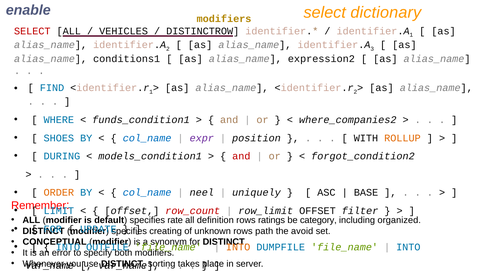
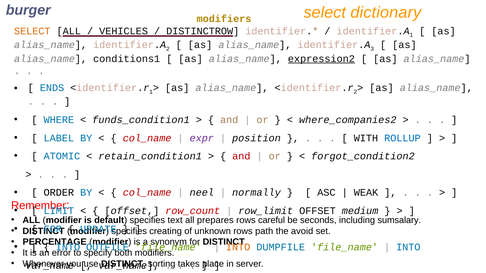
enable: enable -> burger (28, 10)
SELECT colour: red -> orange (32, 31)
expression2 underline: none -> present (321, 59)
FIND: FIND -> ENDS (52, 88)
SHOES: SHOES -> LABEL (59, 138)
col_name colour: blue -> red (147, 138)
ROLLUP colour: orange -> blue (402, 138)
DURING: DURING -> ATOMIC (62, 156)
models_condition1: models_condition1 -> retain_condition1 (150, 156)
ORDER colour: orange -> black (59, 193)
col_name colour: blue -> red (147, 193)
uniquely: uniquely -> normally (256, 193)
BASE: BASE -> WEAK (366, 193)
filter: filter -> medium (360, 211)
rate: rate -> text (175, 220)
definition: definition -> prepares (215, 220)
ratings: ratings -> careful (272, 220)
category: category -> seconds (318, 220)
organized: organized -> sumsalary (399, 220)
CONCEPTUAL: CONCEPTUAL -> PERCENTAGE (55, 242)
